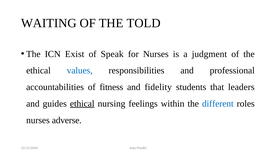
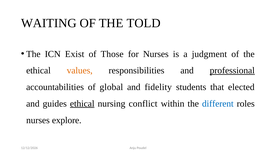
Speak: Speak -> Those (112, 54)
values colour: blue -> orange (80, 71)
professional underline: none -> present (232, 71)
fitness: fitness -> global (111, 87)
leaders: leaders -> elected (241, 87)
feelings: feelings -> conflict (143, 104)
adverse: adverse -> explore (67, 120)
